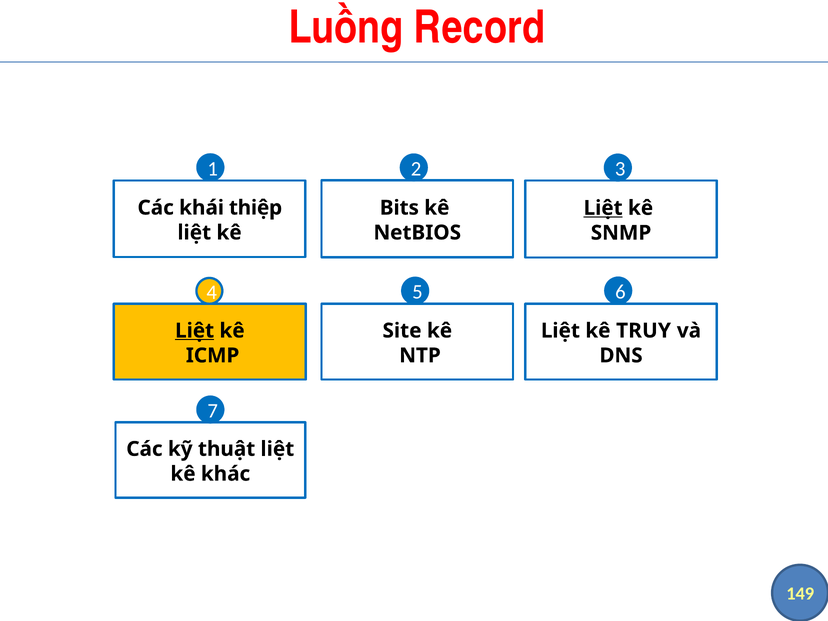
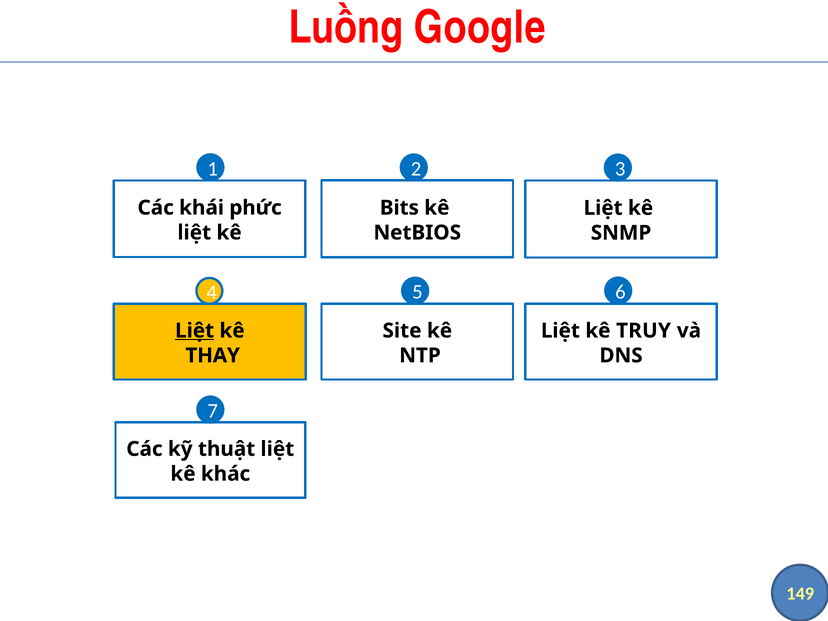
Record: Record -> Google (480, 27)
thiệp: thiệp -> phức (256, 208)
Liệt underline: present -> none (603, 208)
ICMP: ICMP -> THAY (213, 356)
